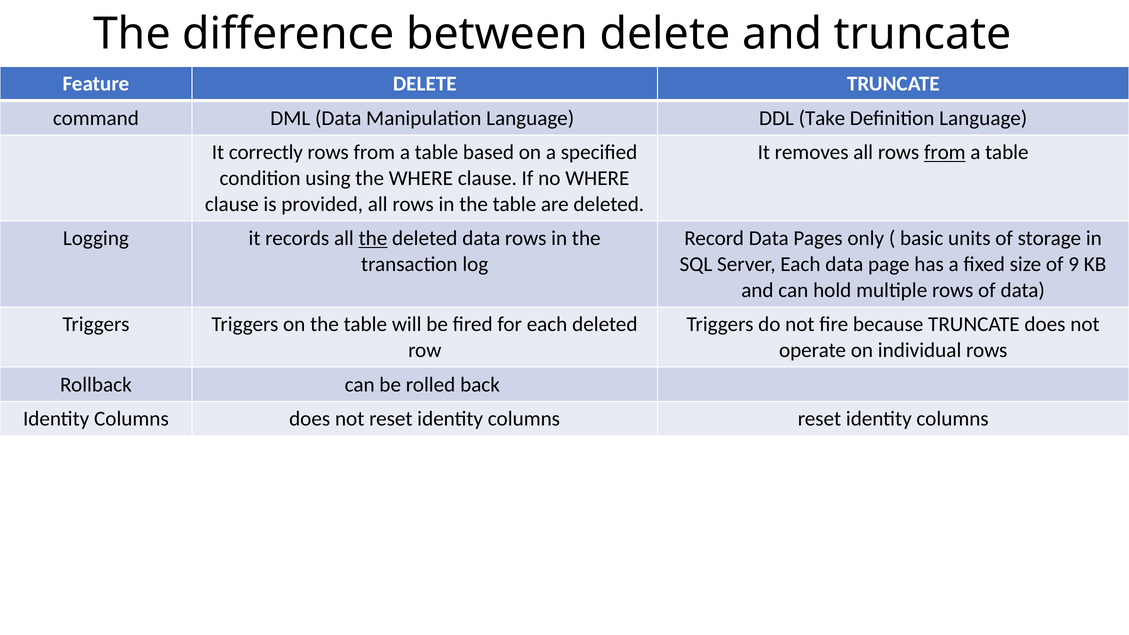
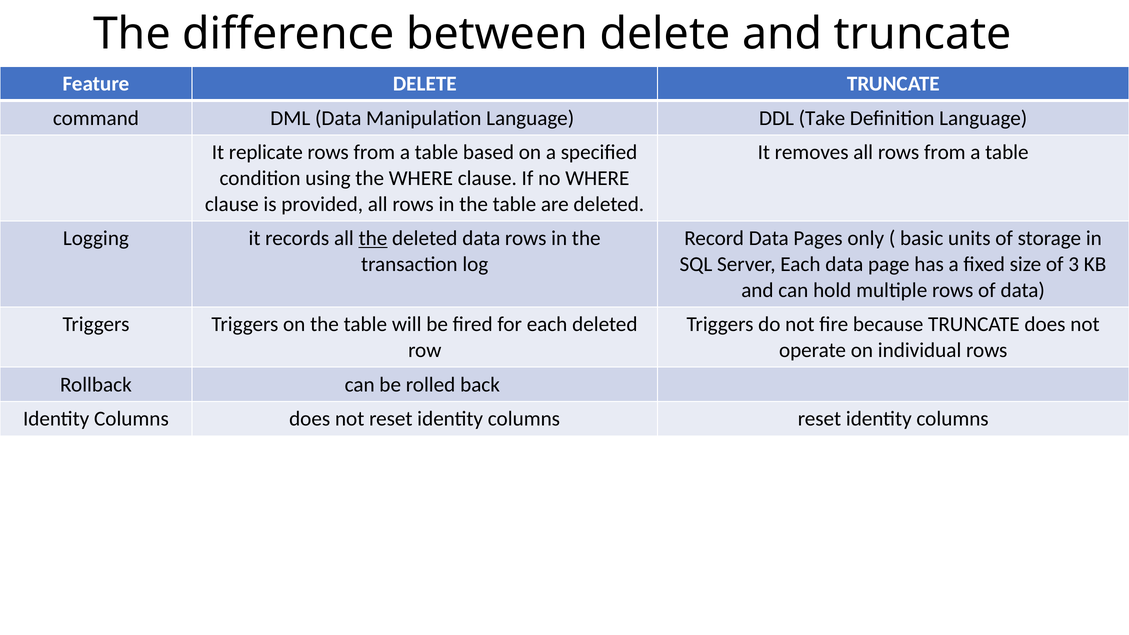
correctly: correctly -> replicate (266, 152)
from underline: present -> none (945, 152)
9: 9 -> 3 (1074, 264)
